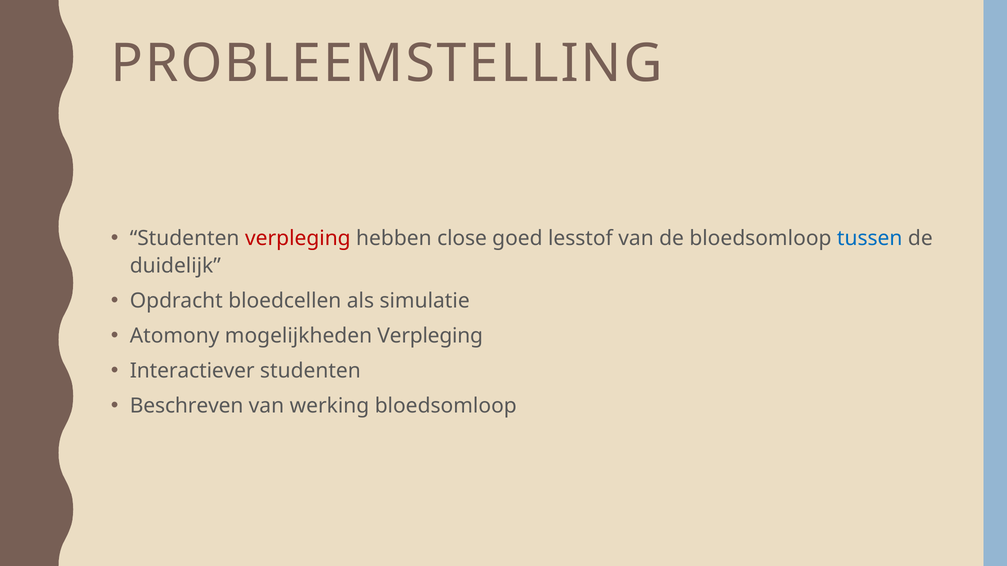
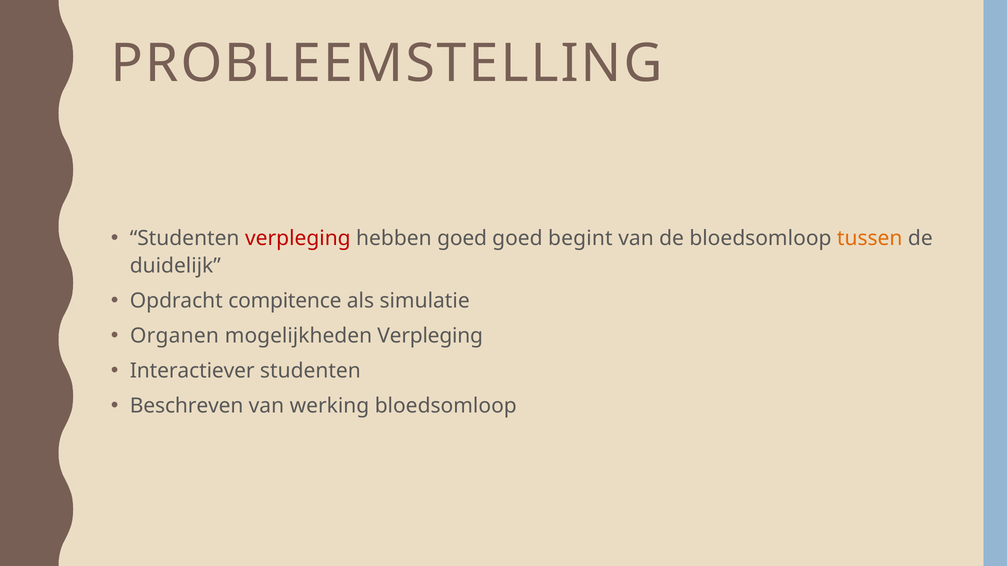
hebben close: close -> goed (462, 238)
lesstof: lesstof -> begint (580, 238)
tussen colour: blue -> orange (870, 238)
bloedcellen: bloedcellen -> compitence (285, 301)
Atomony: Atomony -> Organen (175, 336)
